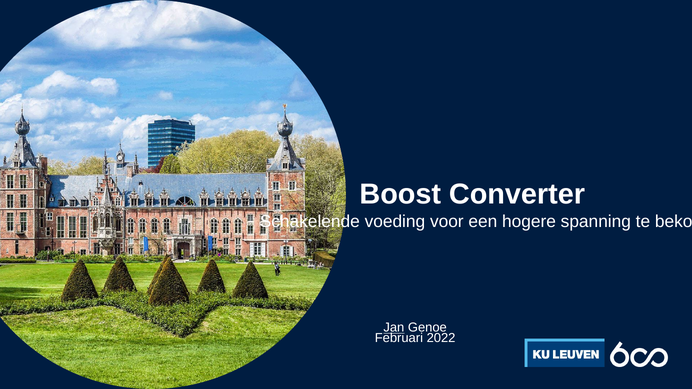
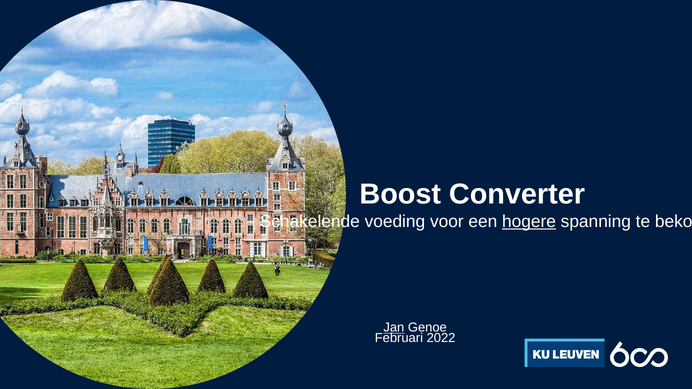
hogere underline: none -> present (529, 222)
